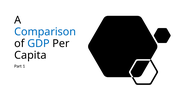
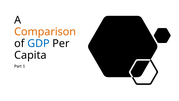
Comparison colour: blue -> orange (45, 32)
